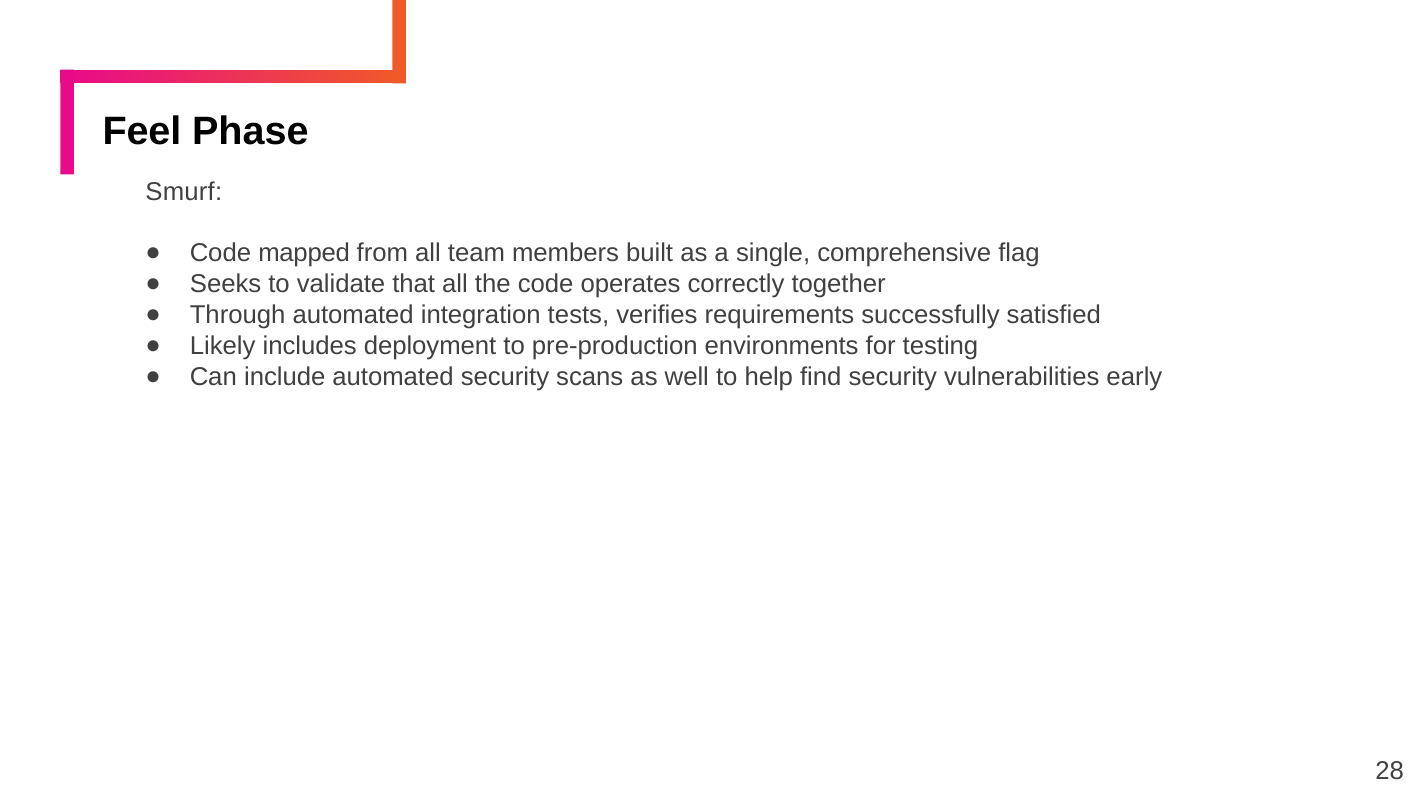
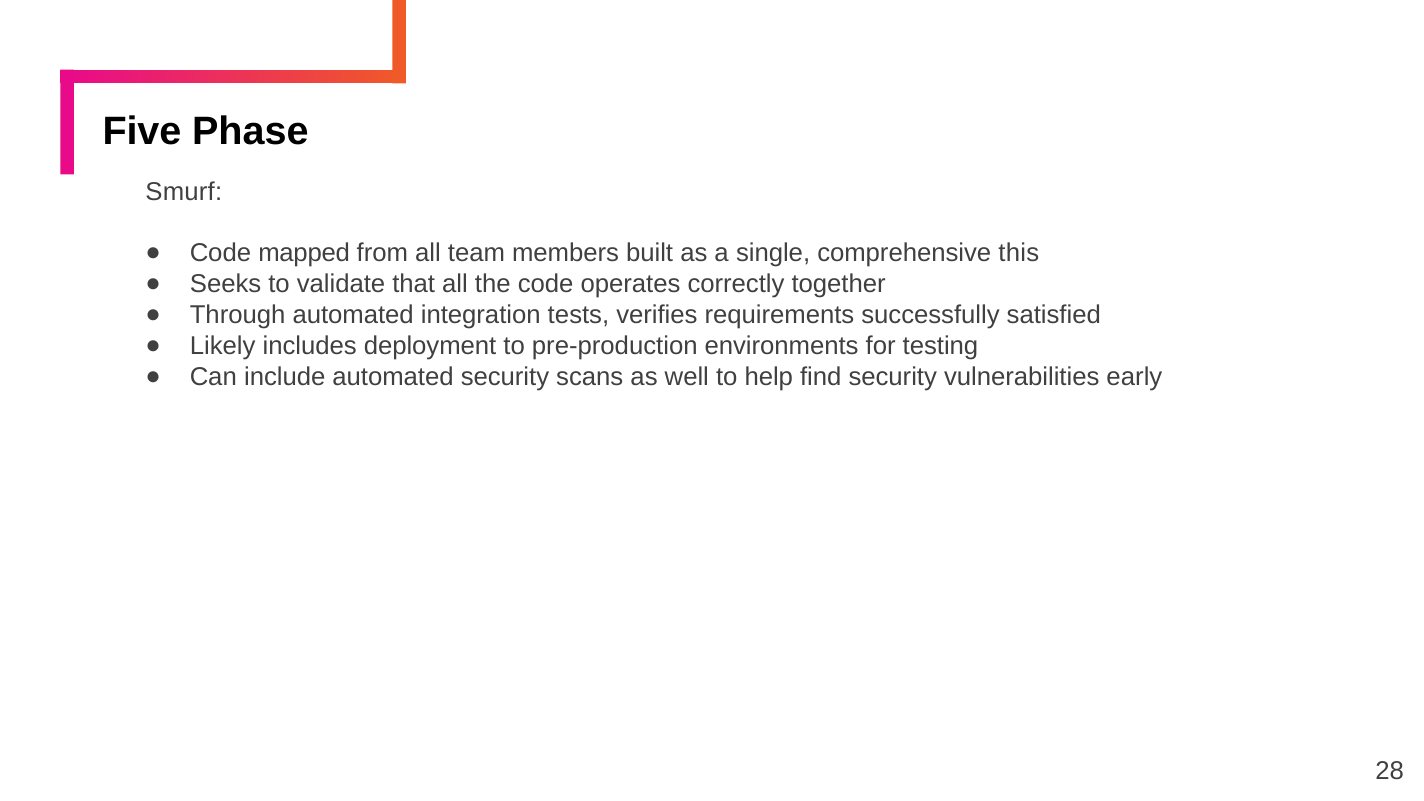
Feel: Feel -> Five (142, 131)
flag: flag -> this (1019, 253)
